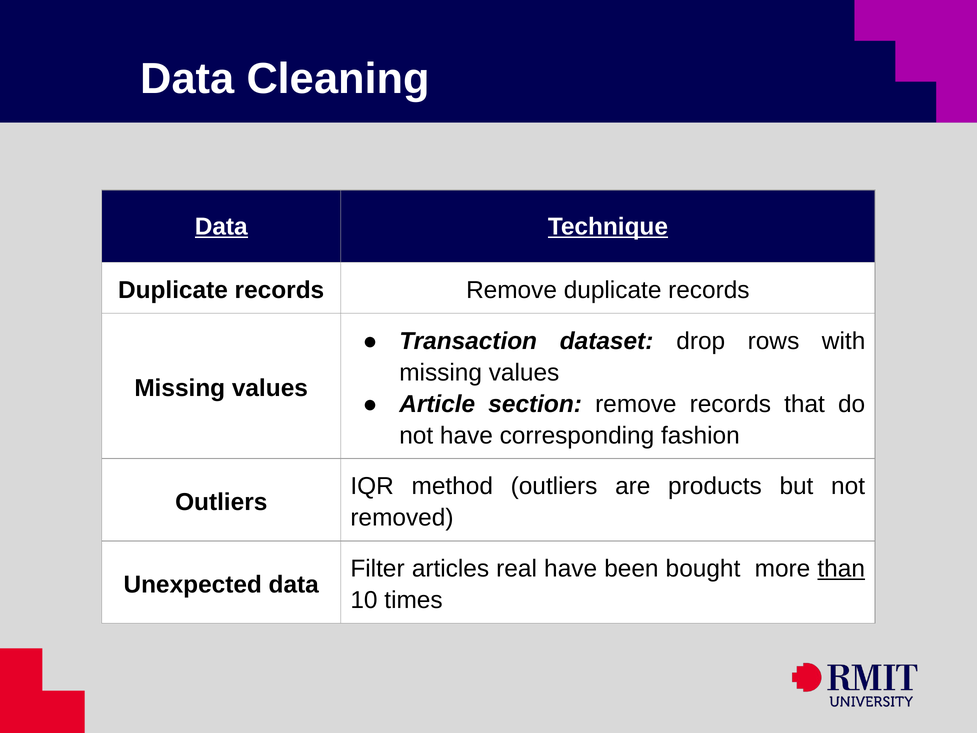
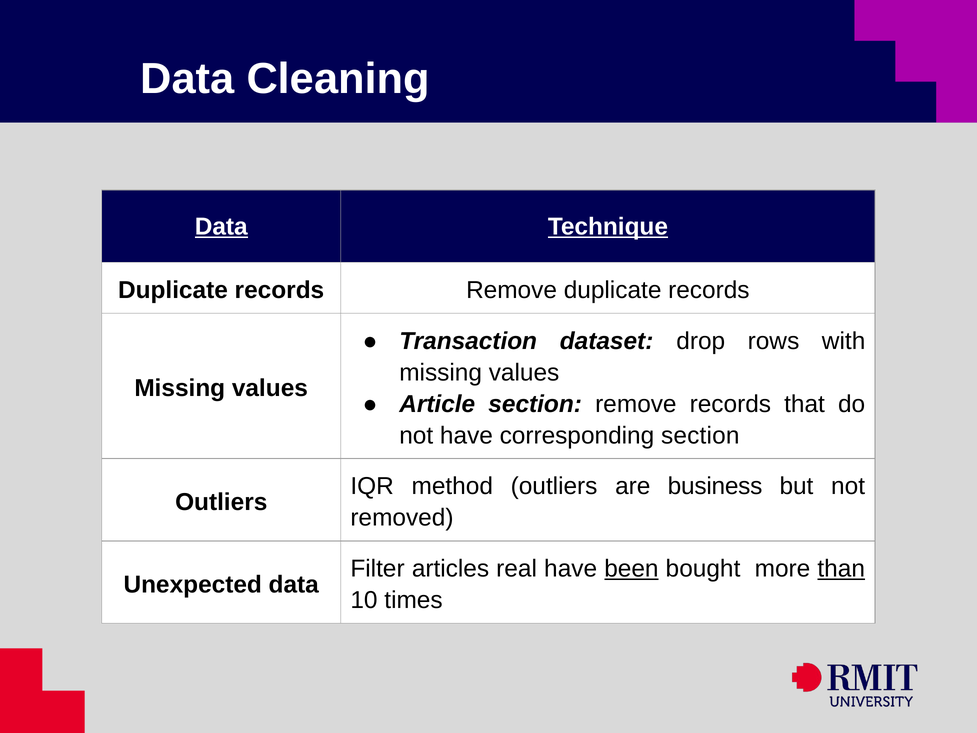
corresponding fashion: fashion -> section (700, 435)
products: products -> business (715, 486)
been underline: none -> present (631, 569)
